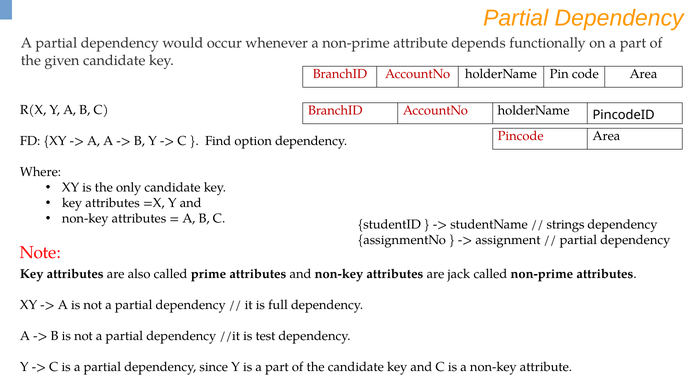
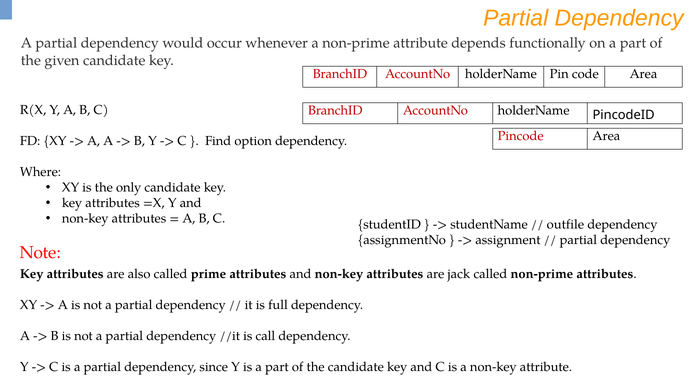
strings: strings -> outfile (565, 224)
test: test -> call (265, 335)
